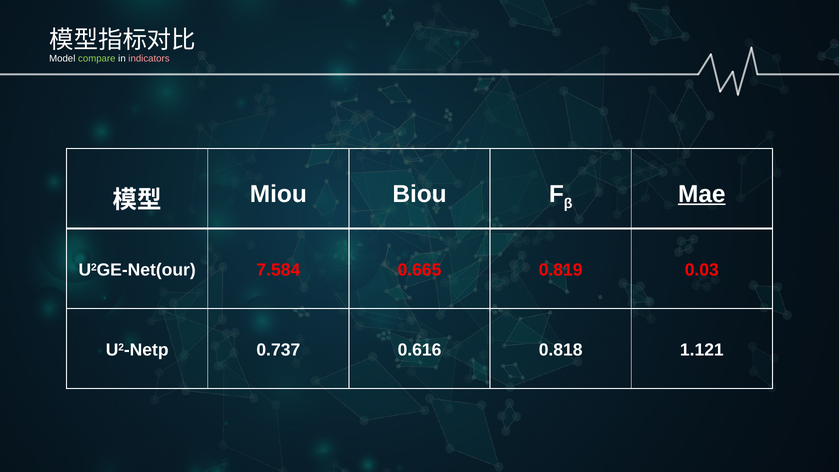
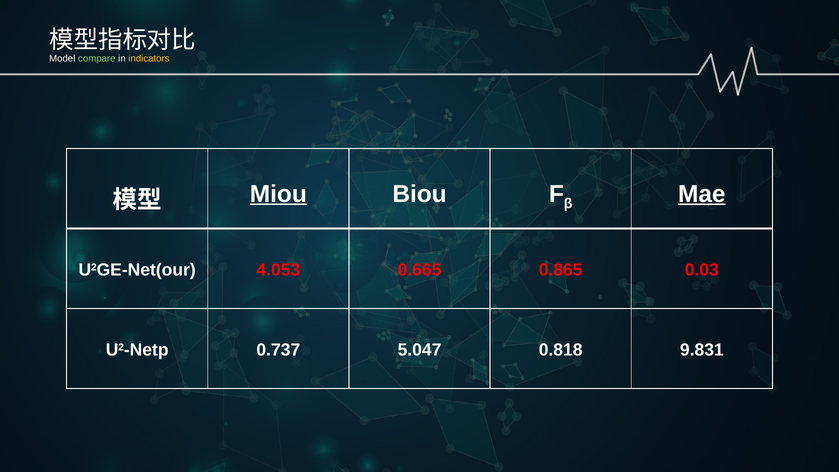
indicators colour: pink -> yellow (149, 58)
Miou underline: none -> present (278, 194)
7.584: 7.584 -> 4.053 (278, 270)
0.819: 0.819 -> 0.865 (561, 270)
0.616: 0.616 -> 5.047 (420, 350)
1.121: 1.121 -> 9.831 (702, 350)
